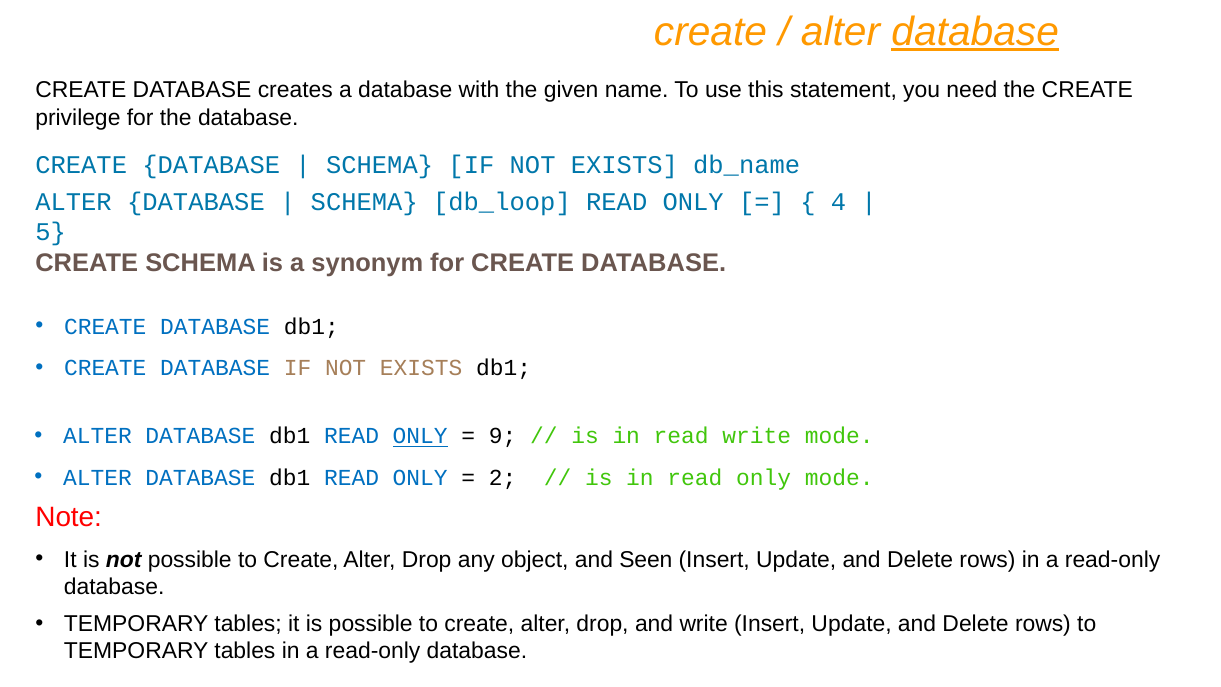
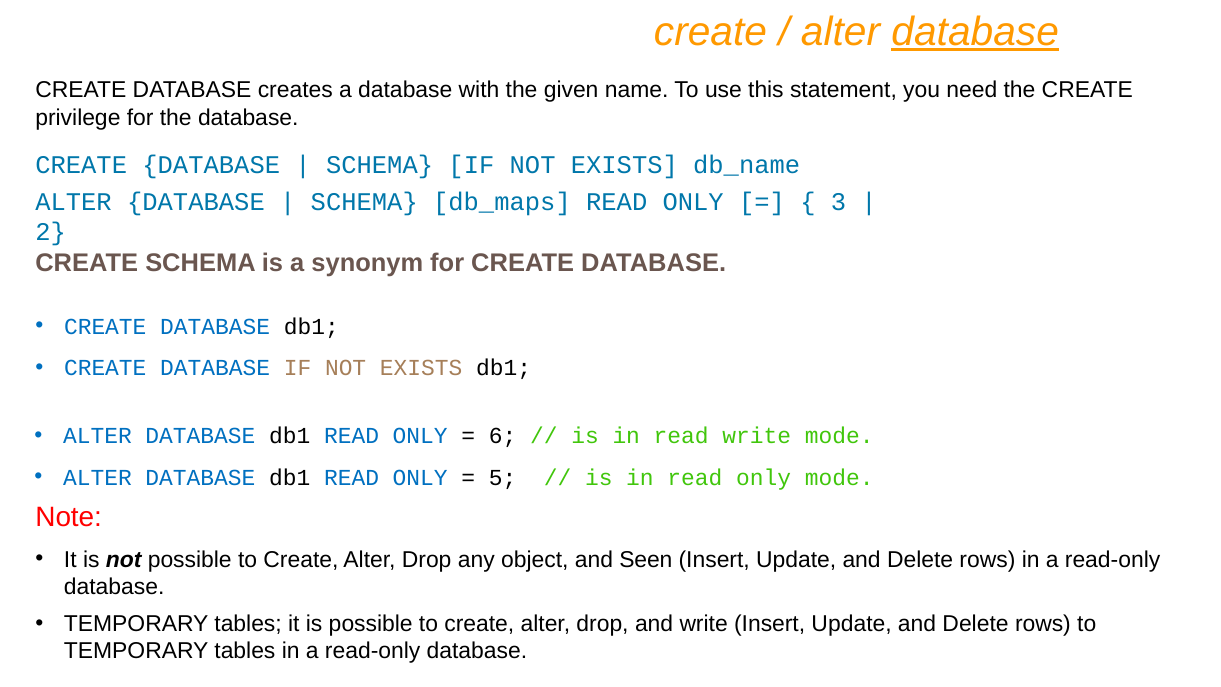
db_loop: db_loop -> db_maps (502, 202)
4: 4 -> 3 (839, 202)
5: 5 -> 2 (51, 232)
ONLY underline: present -> none (420, 436)
9: 9 -> 6 (503, 436)
2: 2 -> 5 (503, 477)
